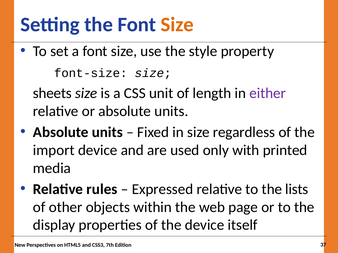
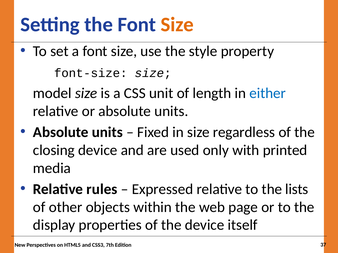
sheets: sheets -> model (52, 93)
either colour: purple -> blue (268, 93)
import: import -> closing (54, 150)
